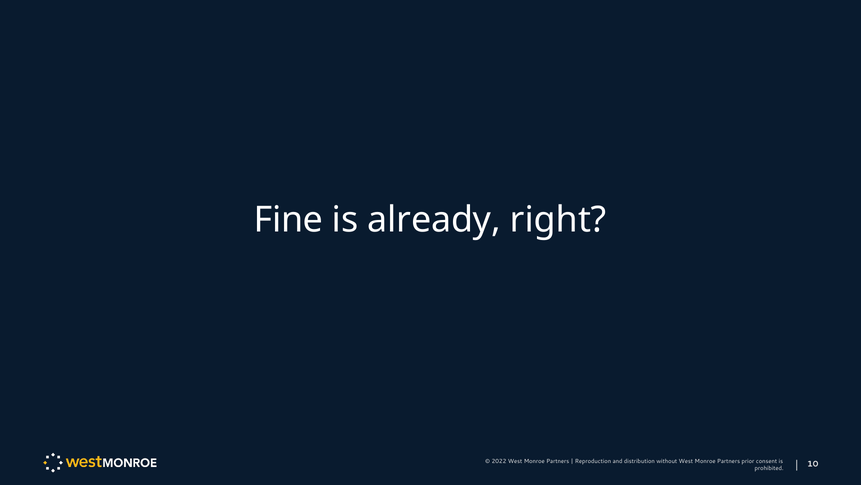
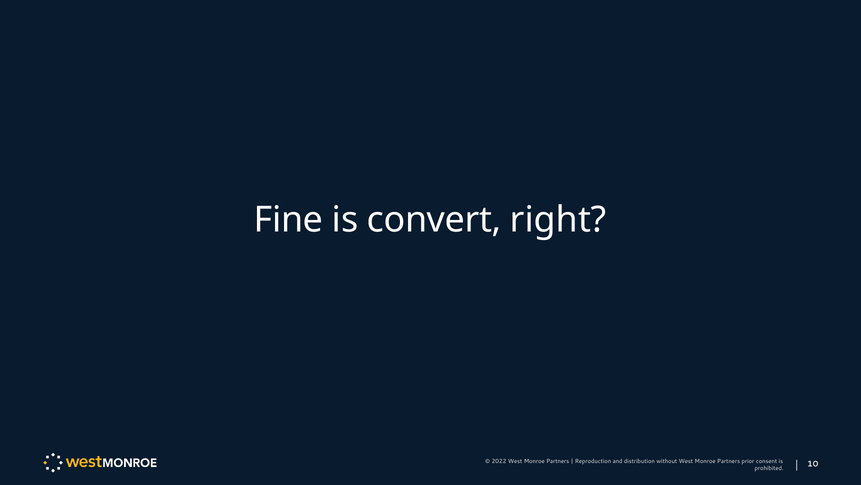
already: already -> convert (434, 220)
